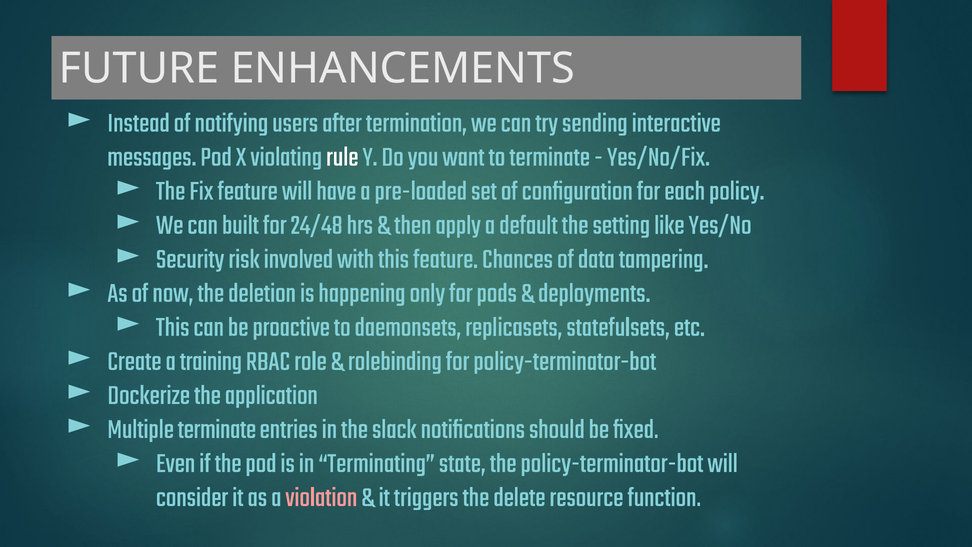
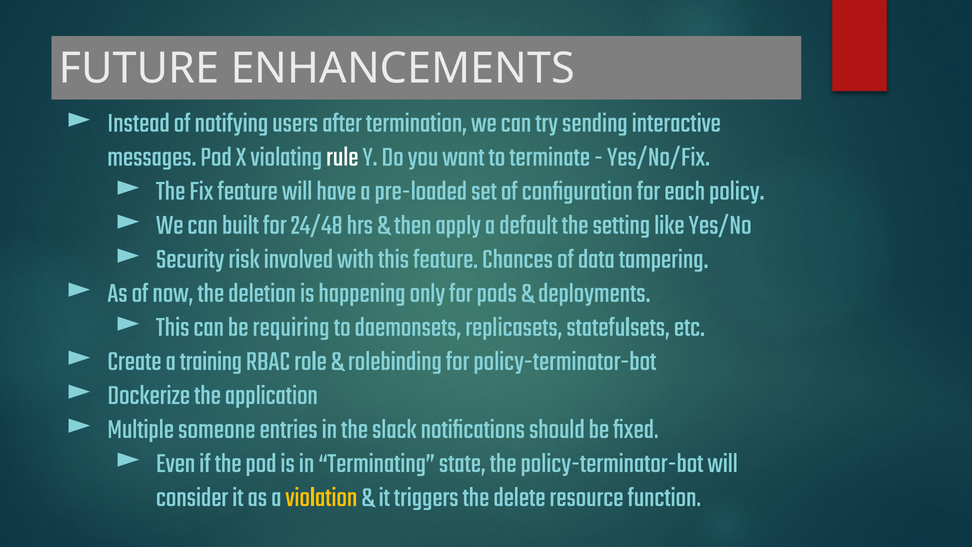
proactive: proactive -> requiring (291, 326)
Multiple terminate: terminate -> someone (217, 428)
violation colour: pink -> yellow (321, 496)
